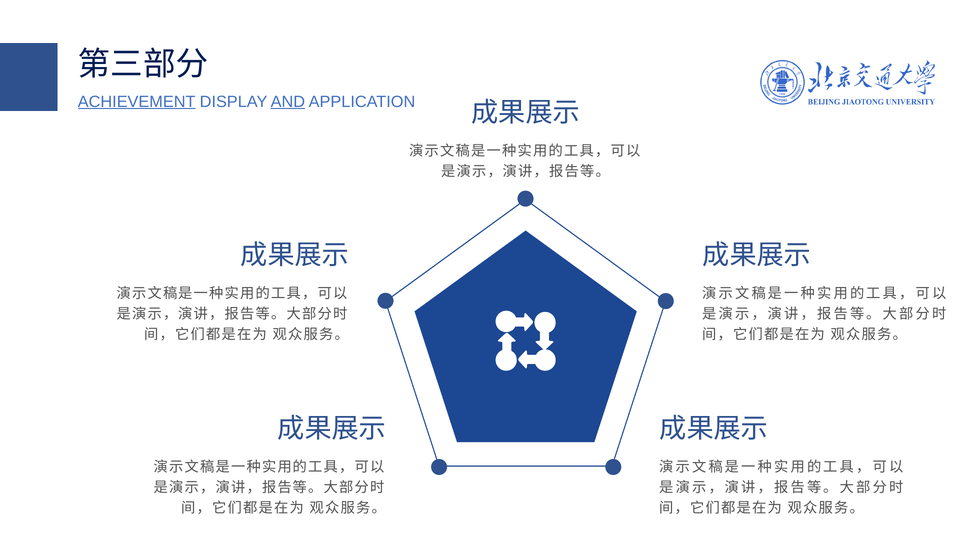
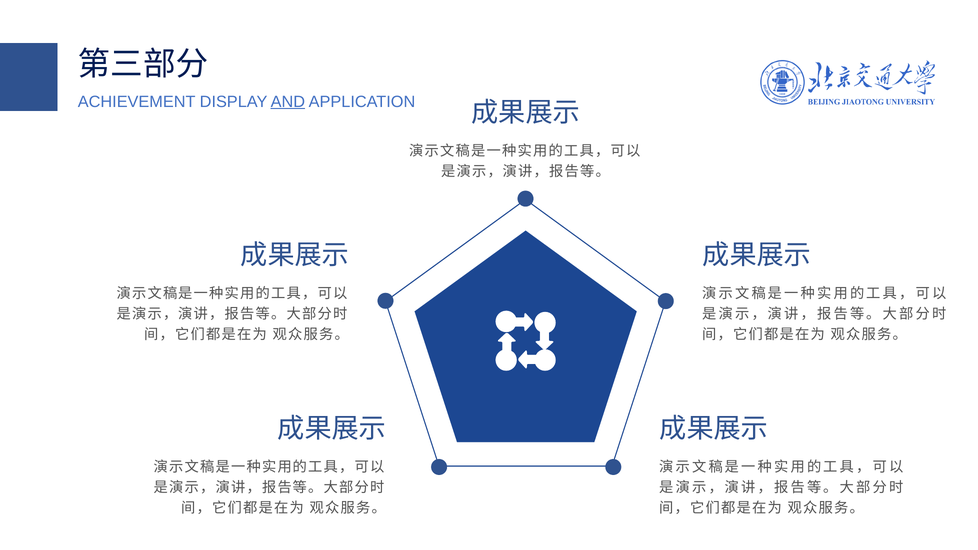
ACHIEVEMENT underline: present -> none (137, 102)
